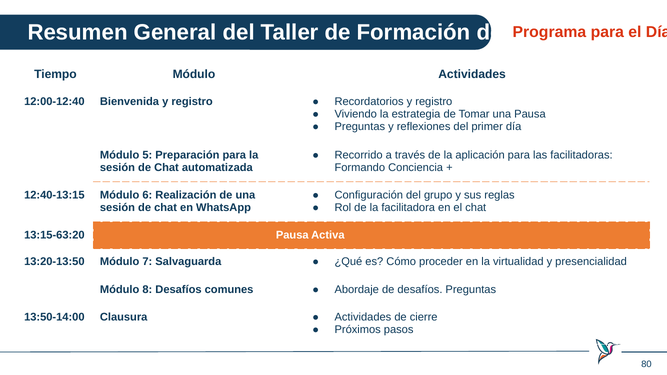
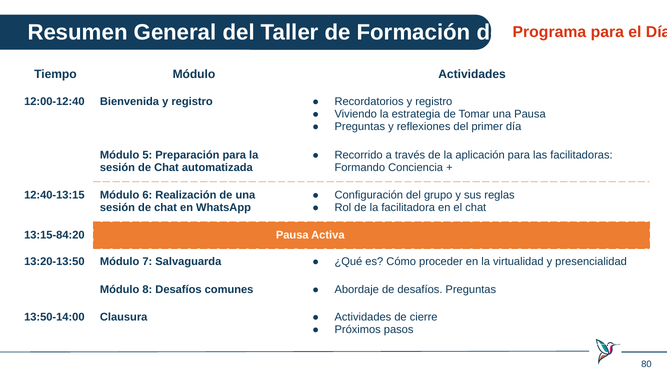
13:15-63:20: 13:15-63:20 -> 13:15-84:20 (54, 235)
